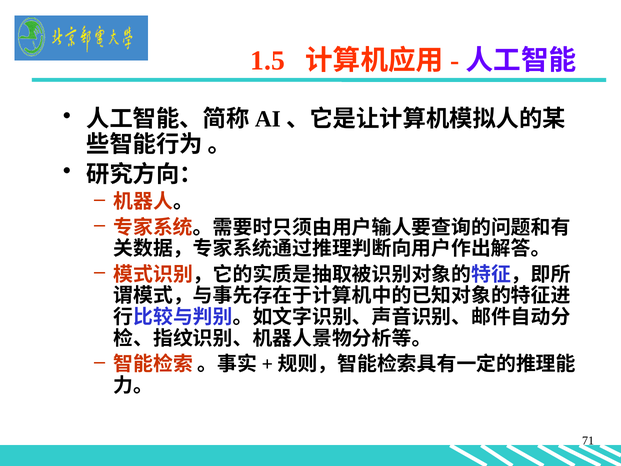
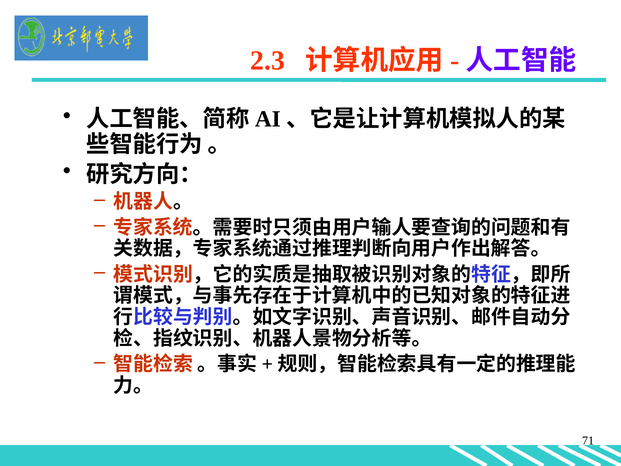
1.5: 1.5 -> 2.3 (268, 60)
